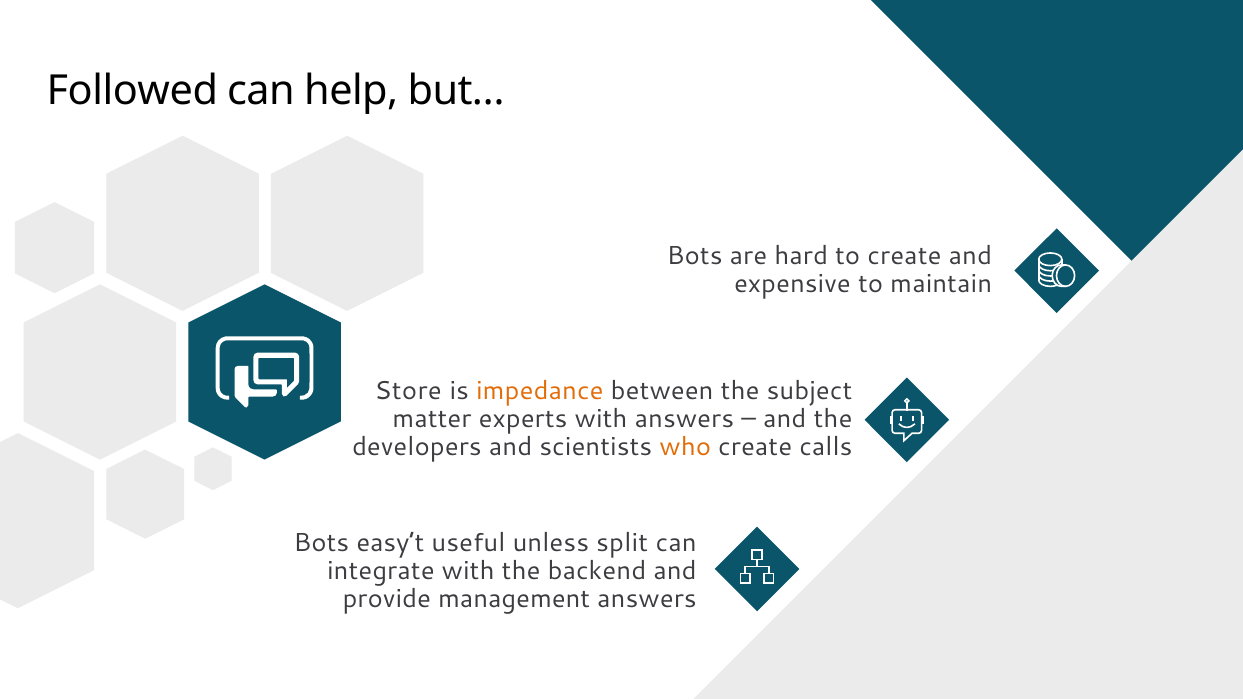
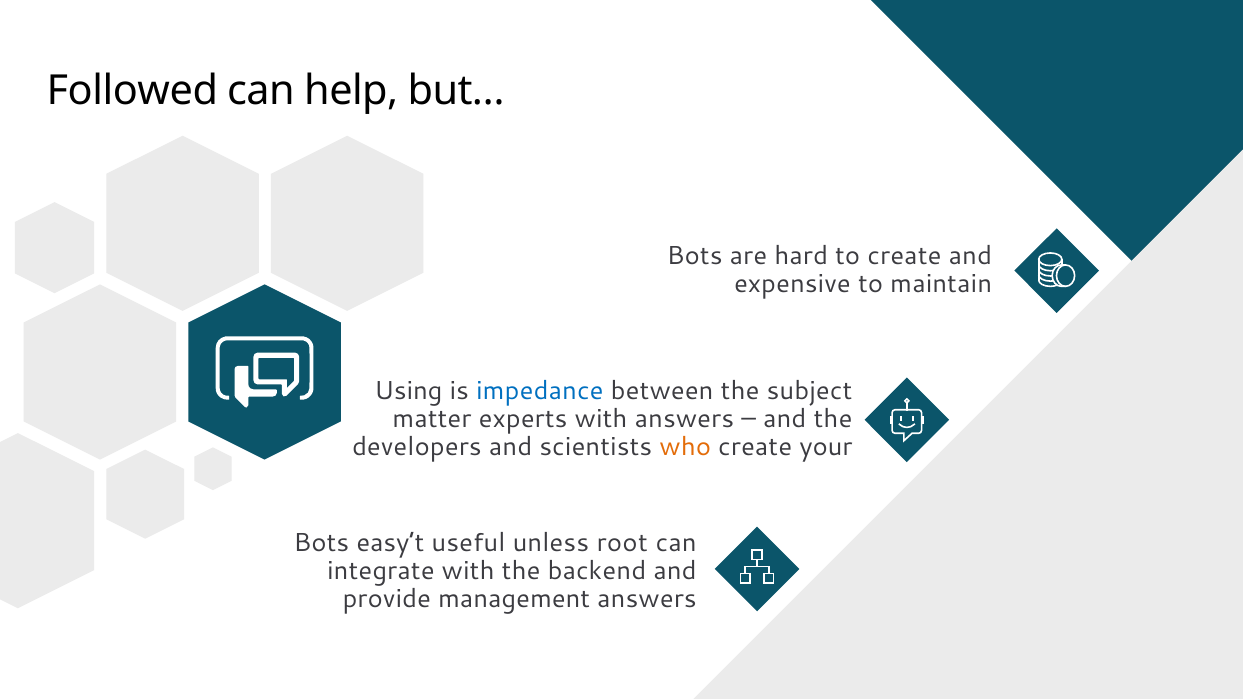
Store: Store -> Using (408, 391)
impedance colour: orange -> blue (540, 391)
calls: calls -> your (826, 447)
split: split -> root (622, 543)
